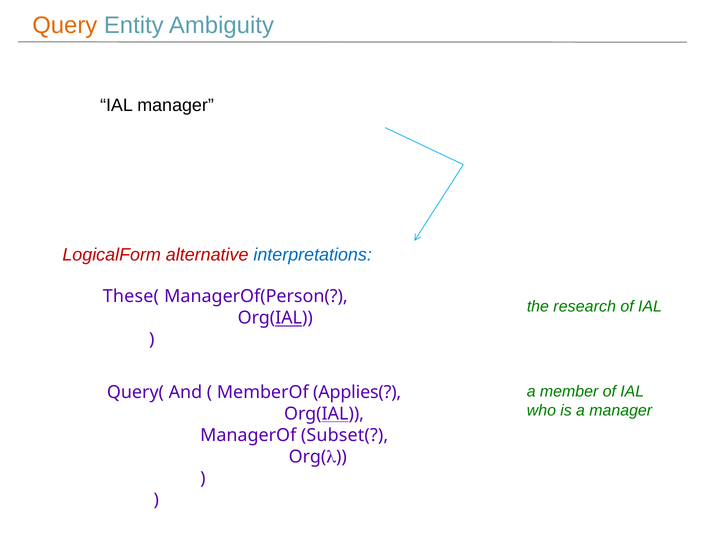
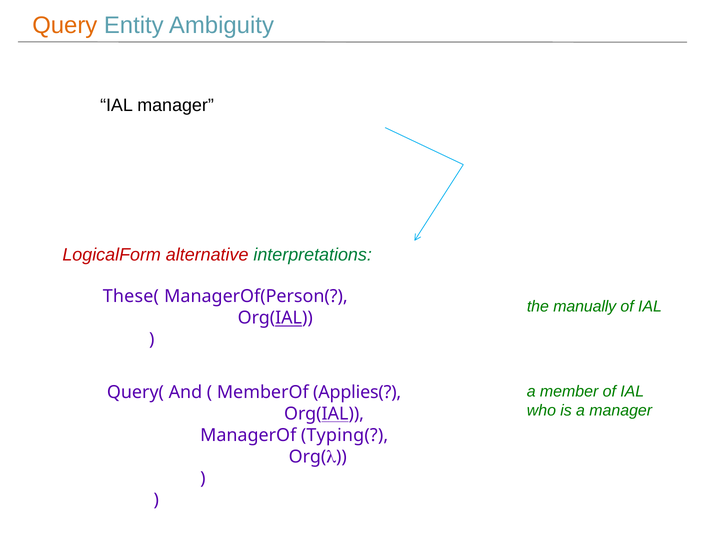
interpretations colour: blue -> green (313, 255)
research: research -> manually (585, 306)
Subset(: Subset( -> Typing( (345, 435)
